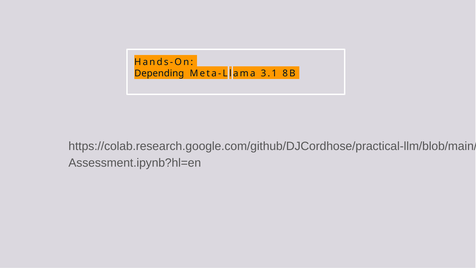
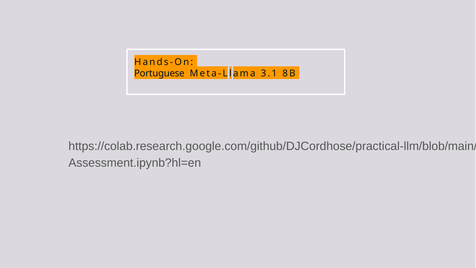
Depending: Depending -> Portuguese (159, 73)
